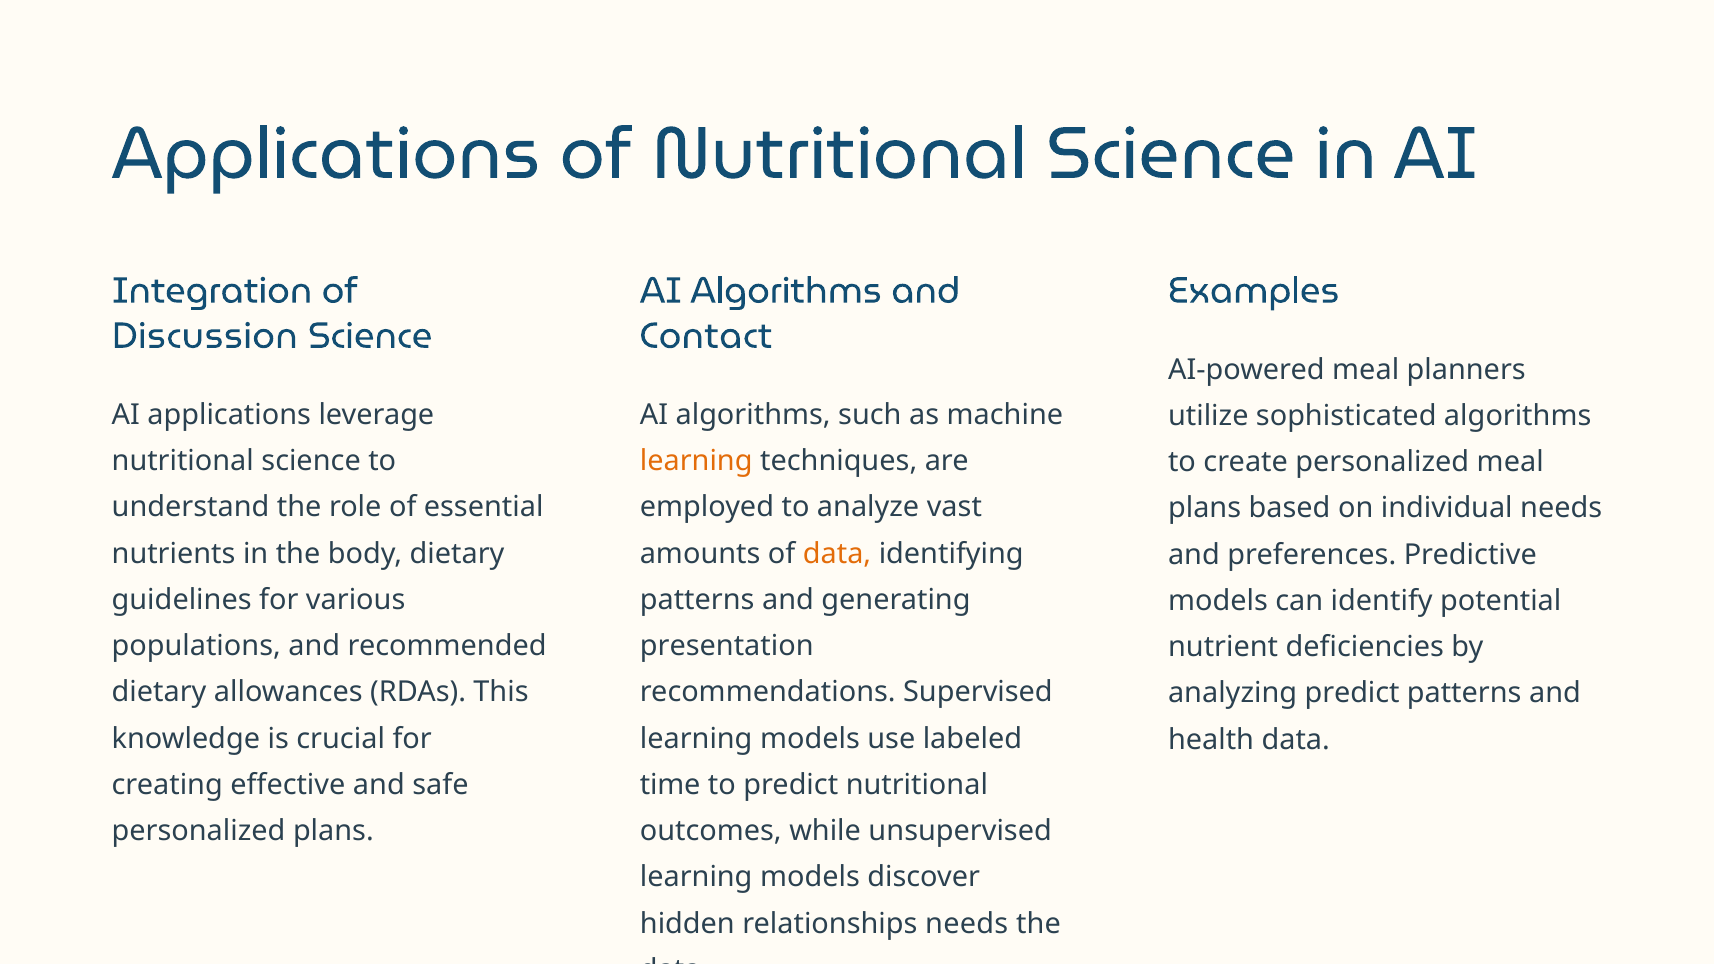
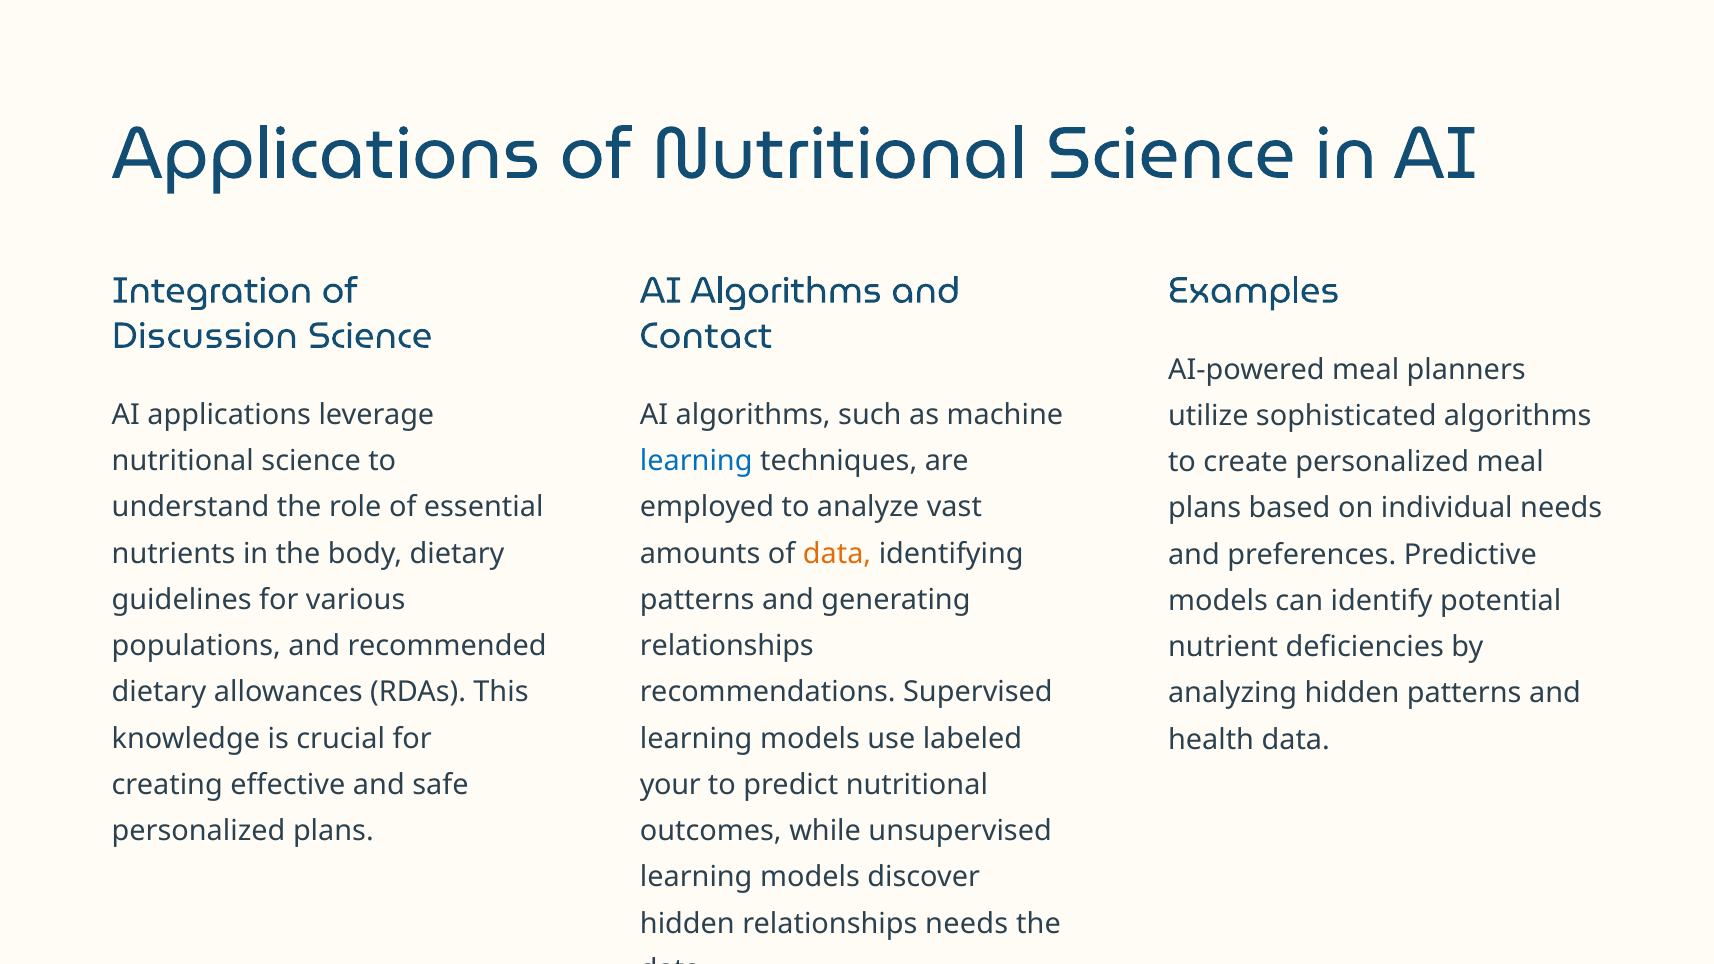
learning colour: orange -> blue (696, 461)
presentation: presentation -> relationships (727, 646)
analyzing predict: predict -> hidden (1352, 694)
time: time -> your (670, 785)
